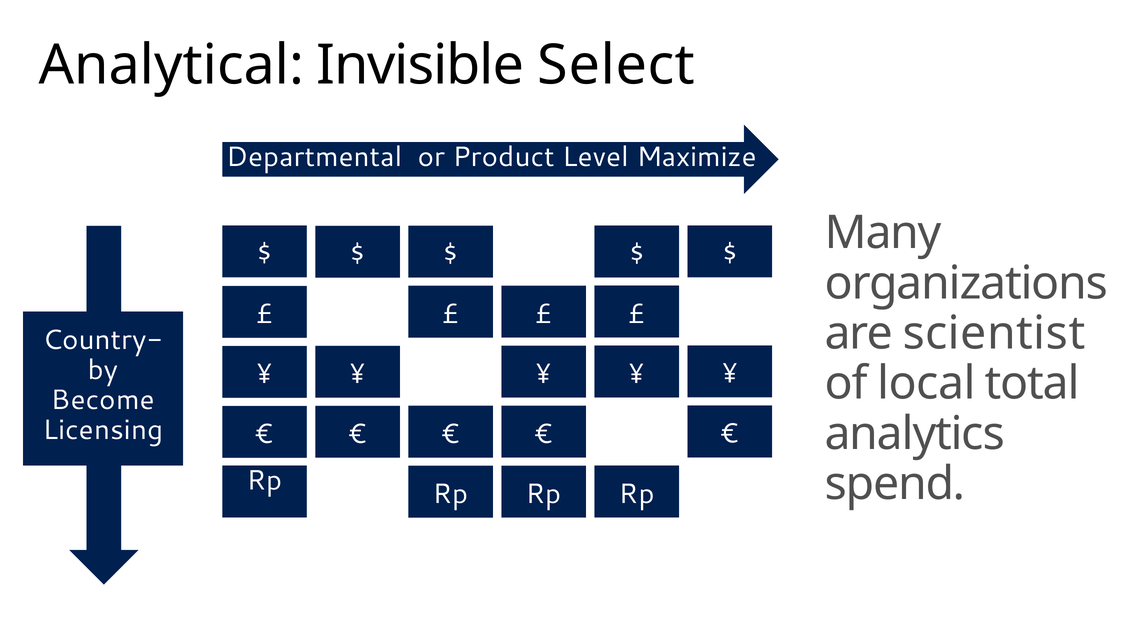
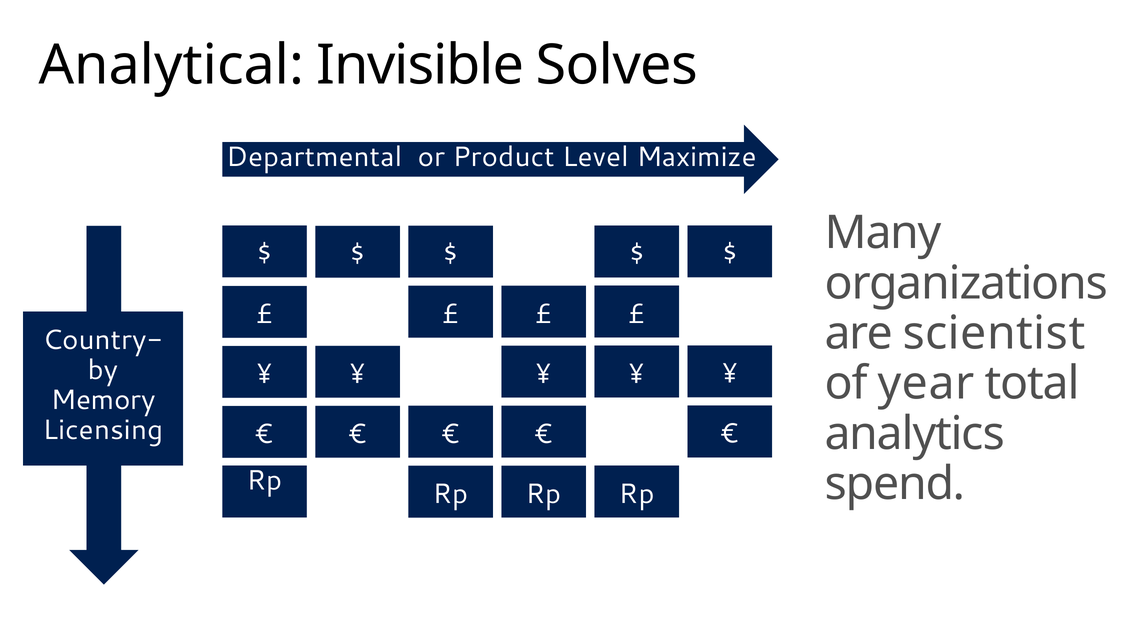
Select: Select -> Solves (617, 65)
local: local -> year (926, 384)
Become: Become -> Memory (103, 400)
